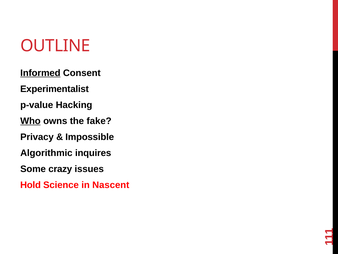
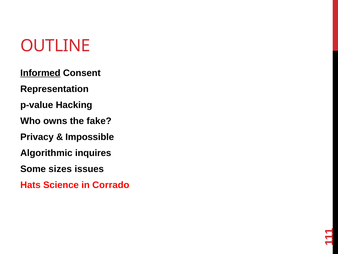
Experimentalist: Experimentalist -> Representation (54, 89)
Who underline: present -> none (30, 121)
crazy: crazy -> sizes (60, 169)
Hold: Hold -> Hats (30, 185)
Nascent: Nascent -> Corrado (111, 185)
